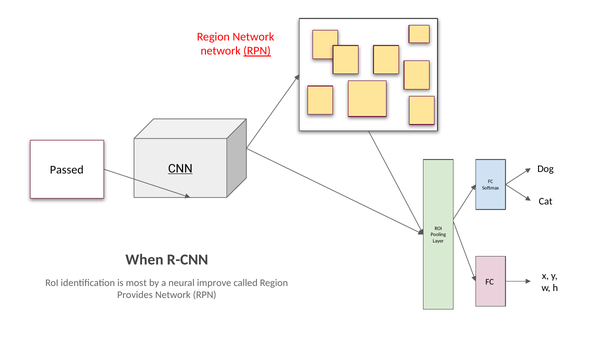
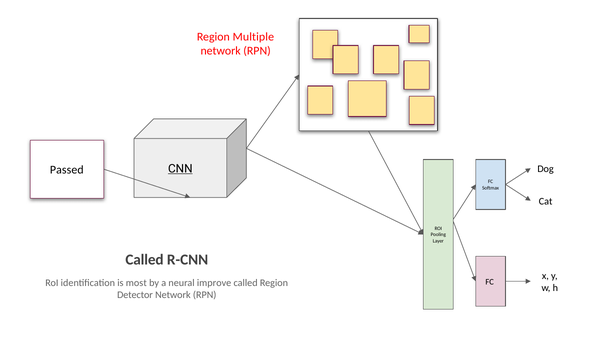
Region Network: Network -> Multiple (253, 37)
RPN underline: present -> none (257, 51)
When: When -> Called (145, 260)
Provides: Provides -> Detector (135, 295)
